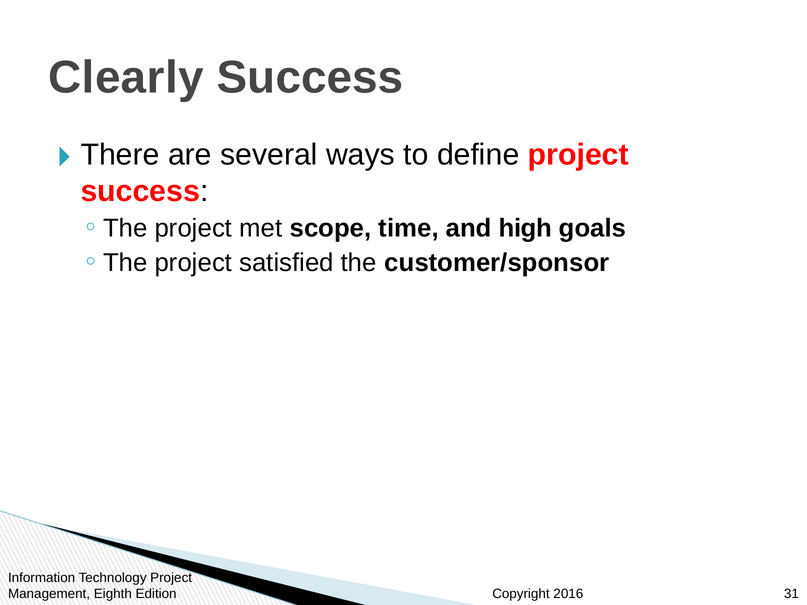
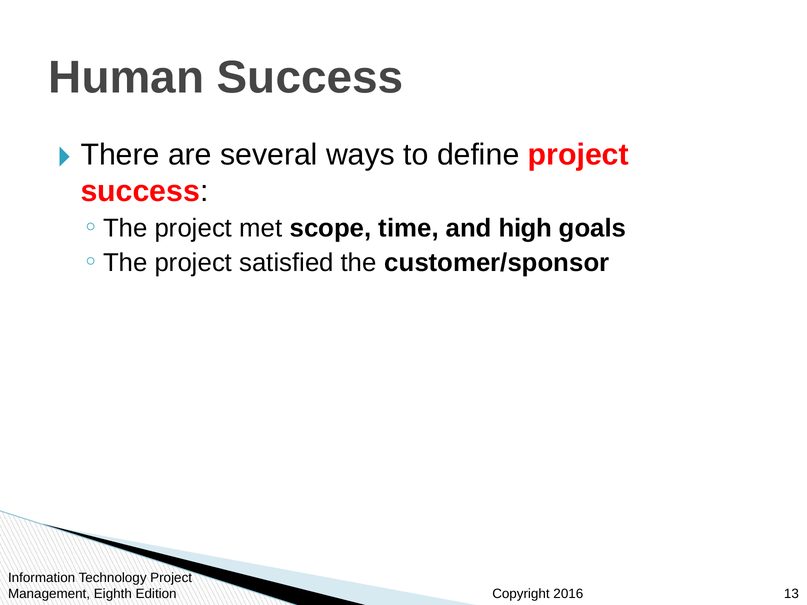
Clearly: Clearly -> Human (126, 78)
31: 31 -> 13 (791, 594)
